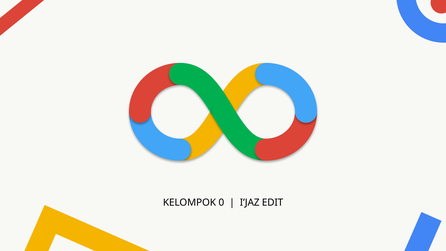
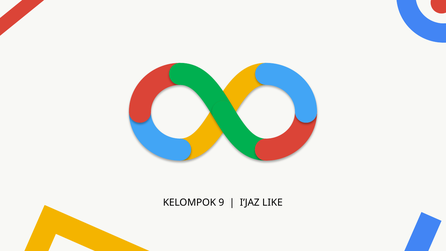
0: 0 -> 9 (221, 202)
EDIT: EDIT -> LIKE (272, 202)
